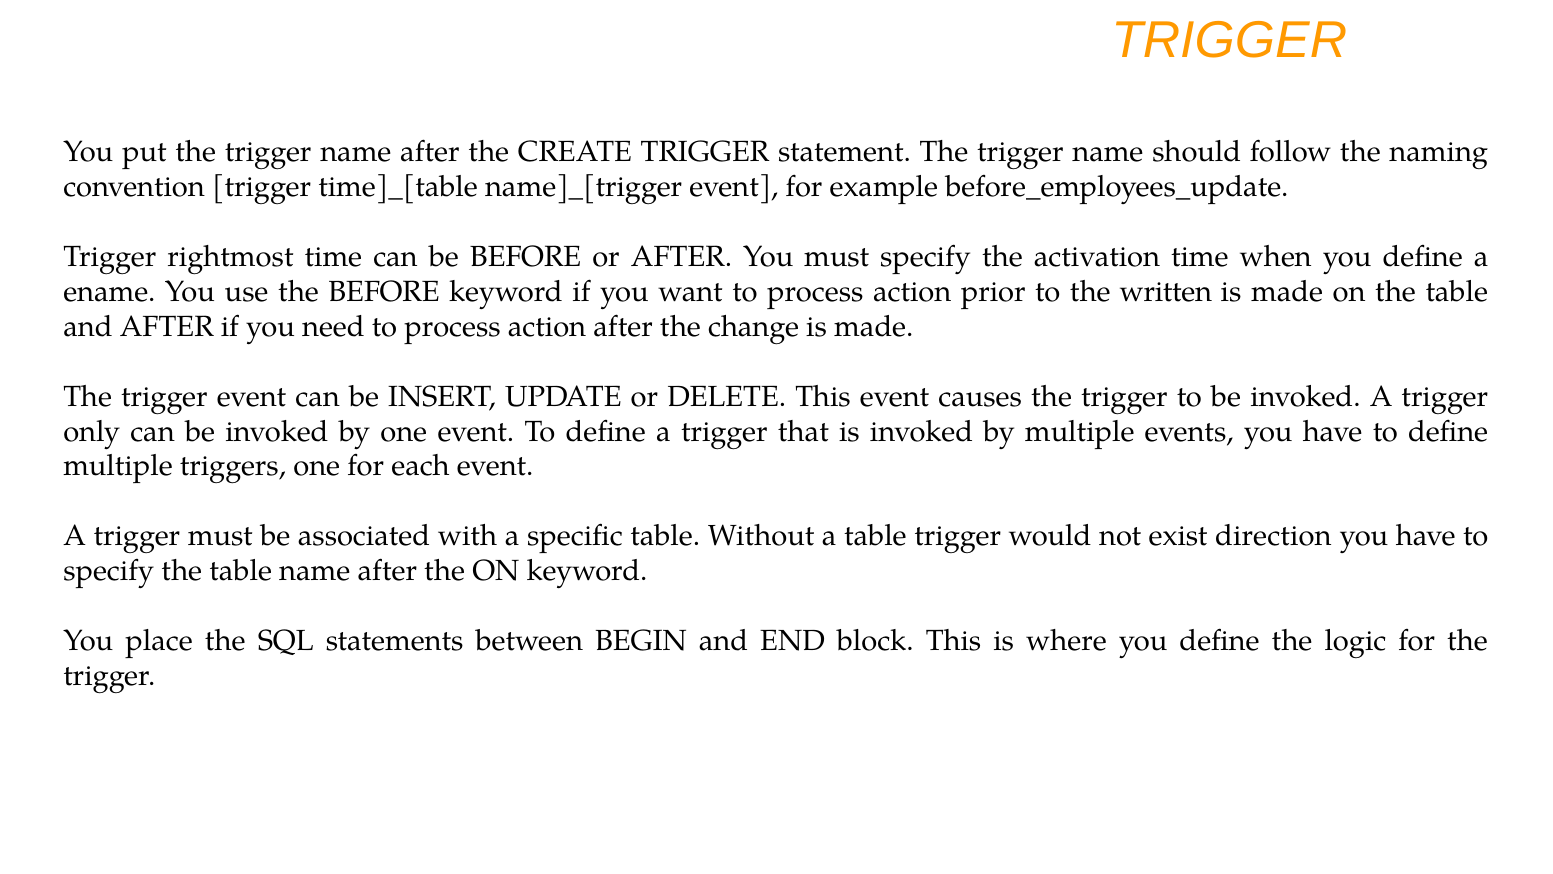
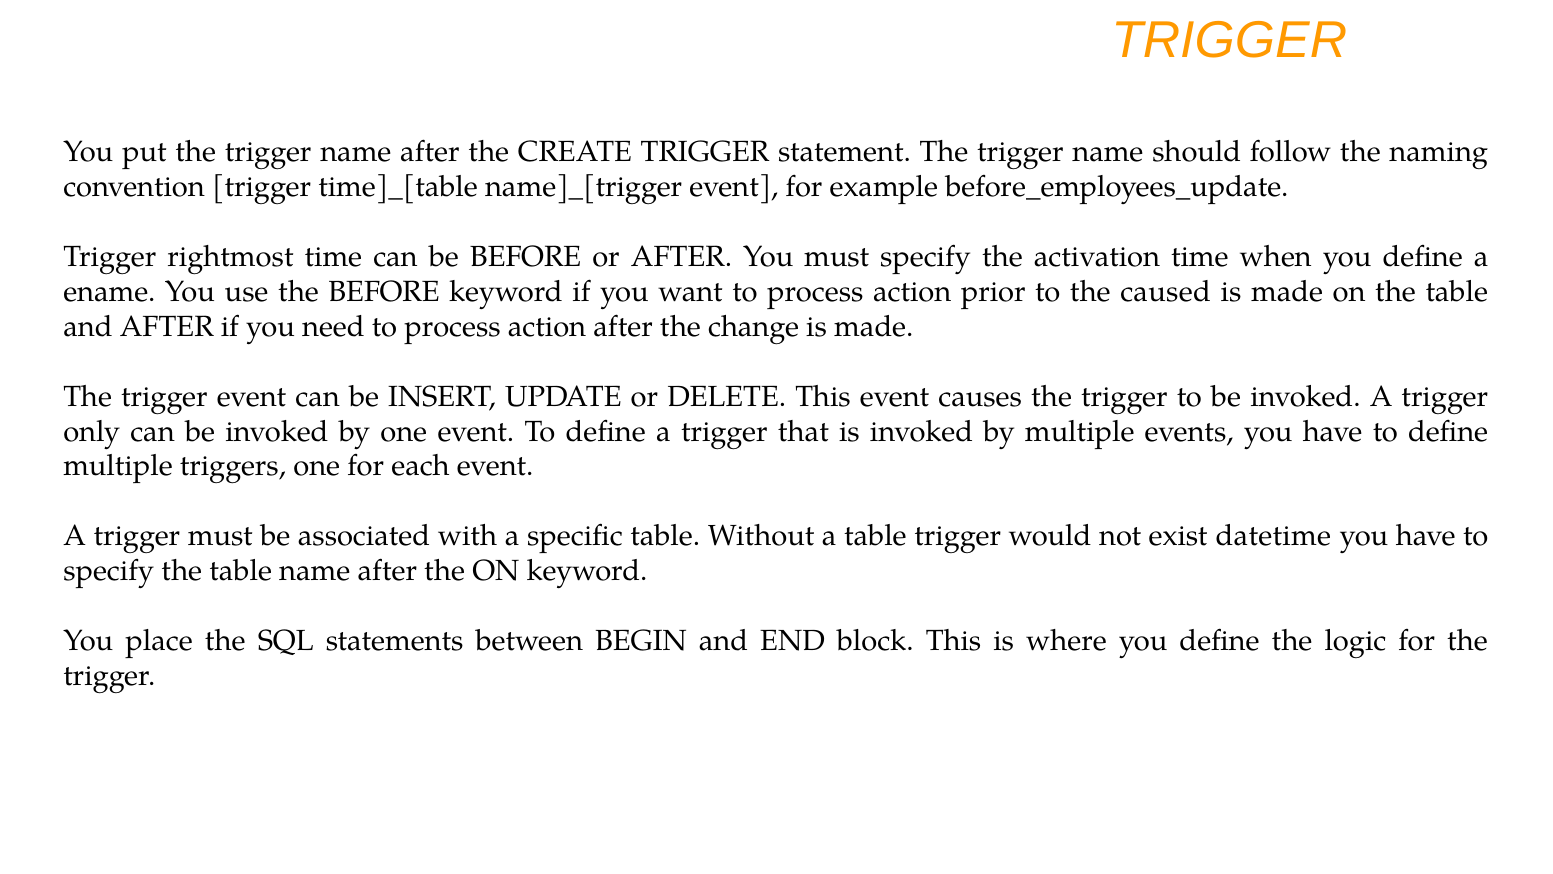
written: written -> caused (1166, 291)
direction: direction -> datetime (1273, 536)
